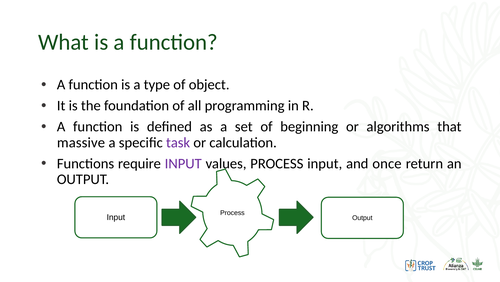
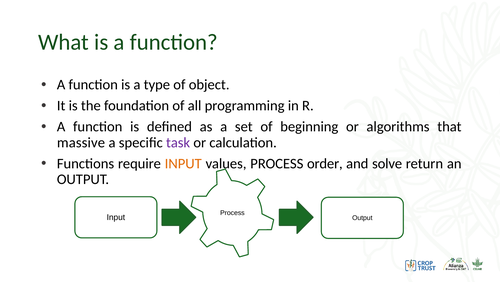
INPUT colour: purple -> orange (183, 163)
PROCESS input: input -> order (325, 163)
once: once -> solve (387, 163)
